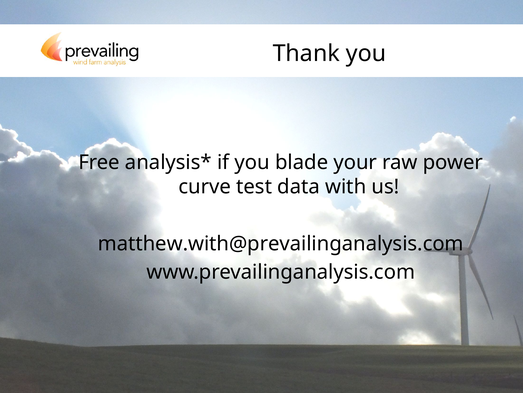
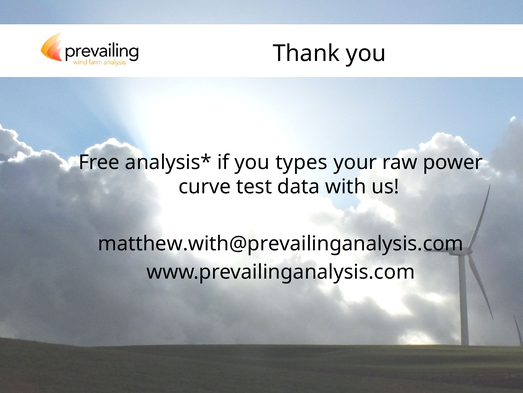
blade: blade -> types (301, 162)
